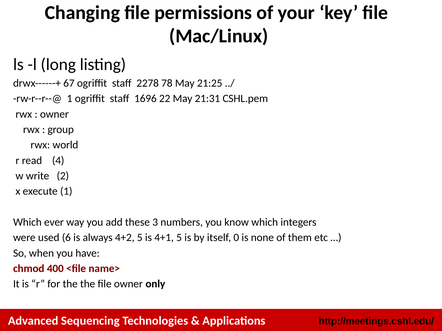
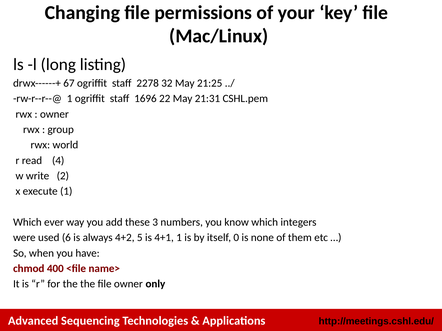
78: 78 -> 32 (167, 83)
4+1 5: 5 -> 1 (179, 238)
